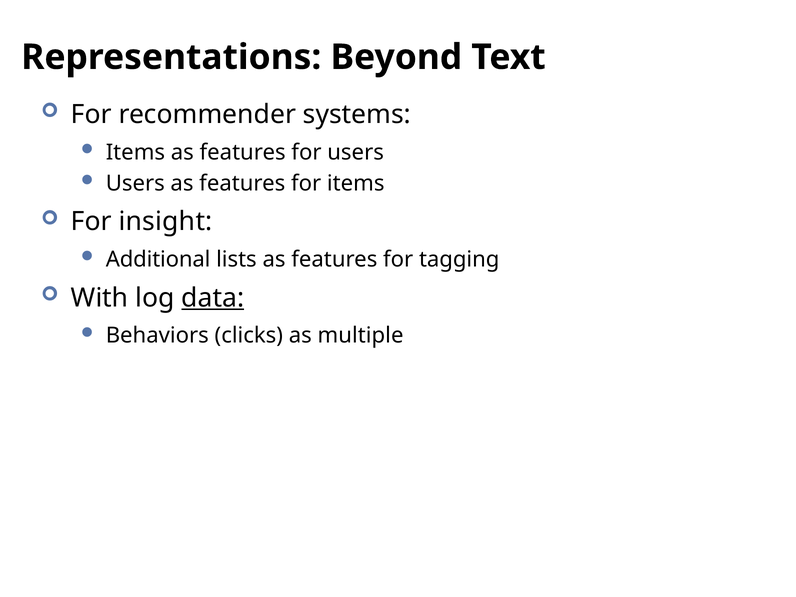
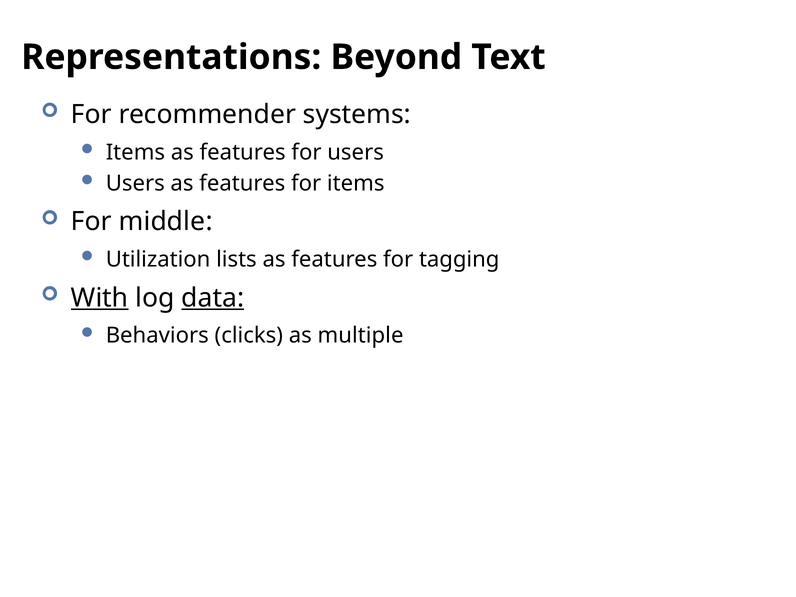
insight: insight -> middle (166, 222)
Additional: Additional -> Utilization (158, 259)
With underline: none -> present (100, 298)
